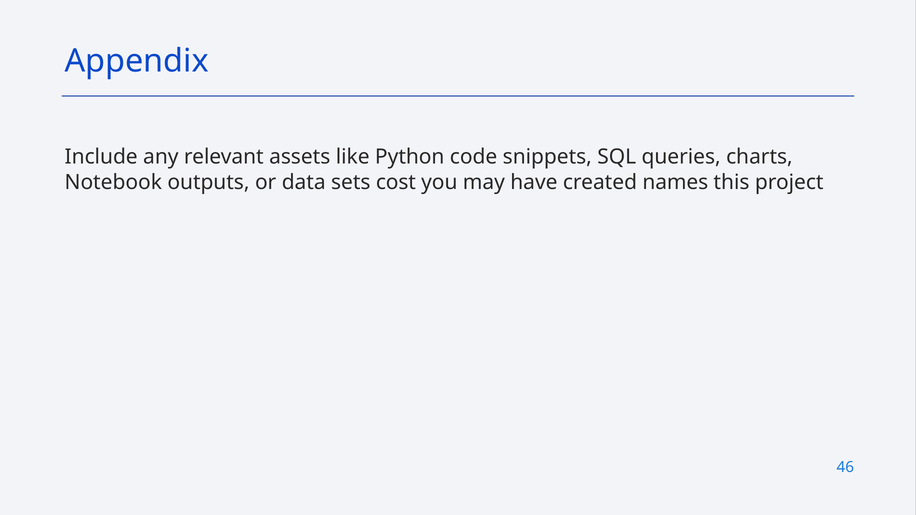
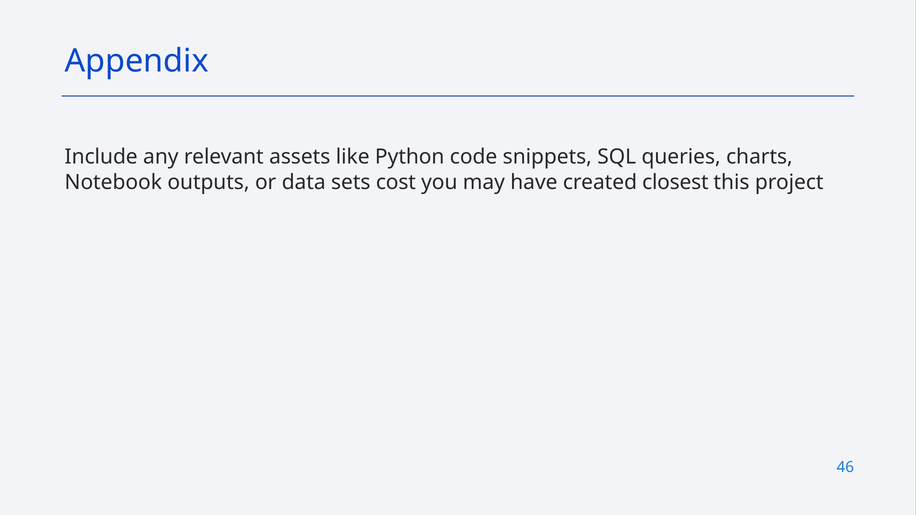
names: names -> closest (675, 182)
